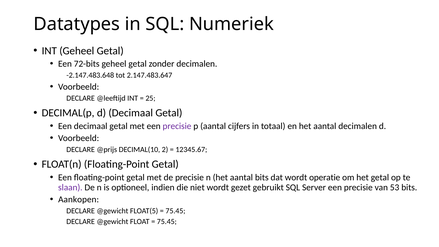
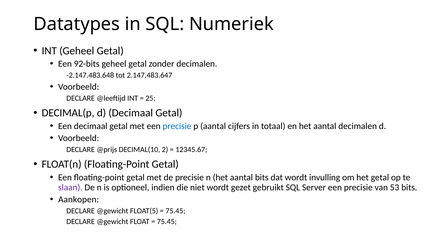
72-bits: 72-bits -> 92-bits (87, 64)
precisie colour: purple -> blue (177, 126)
operatie: operatie -> invulling (325, 177)
